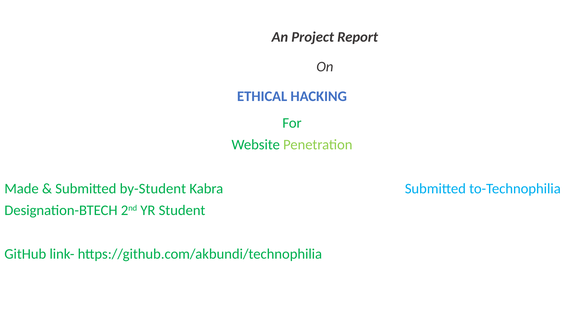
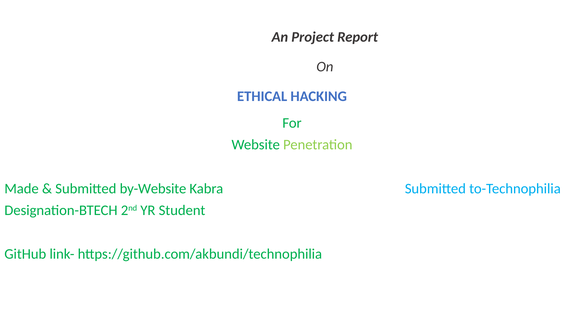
by-Student: by-Student -> by-Website (153, 188)
